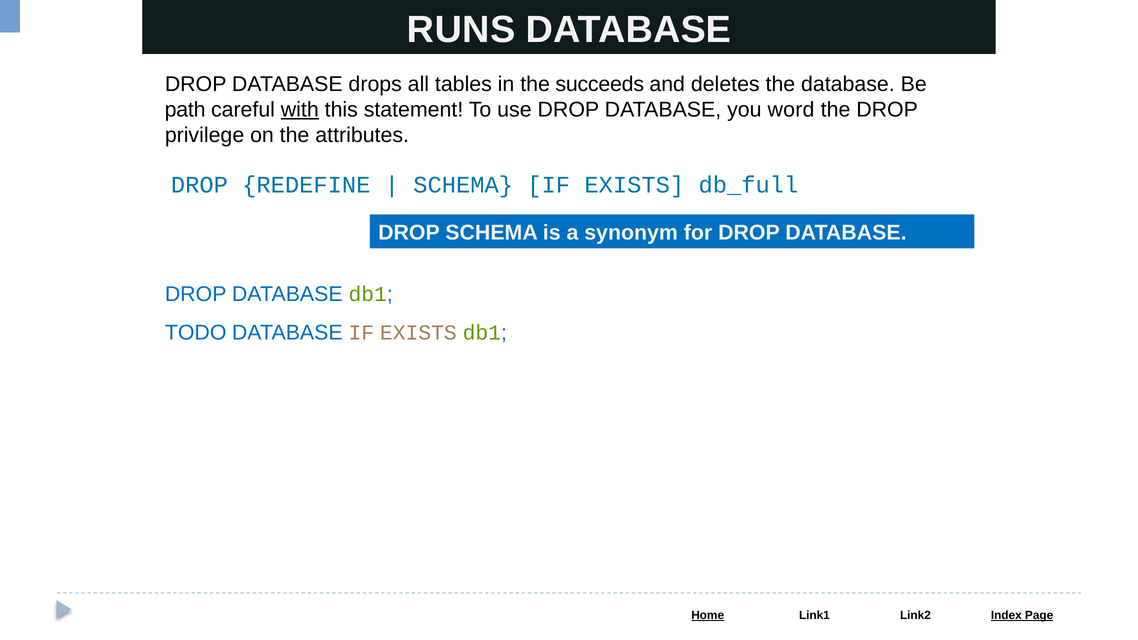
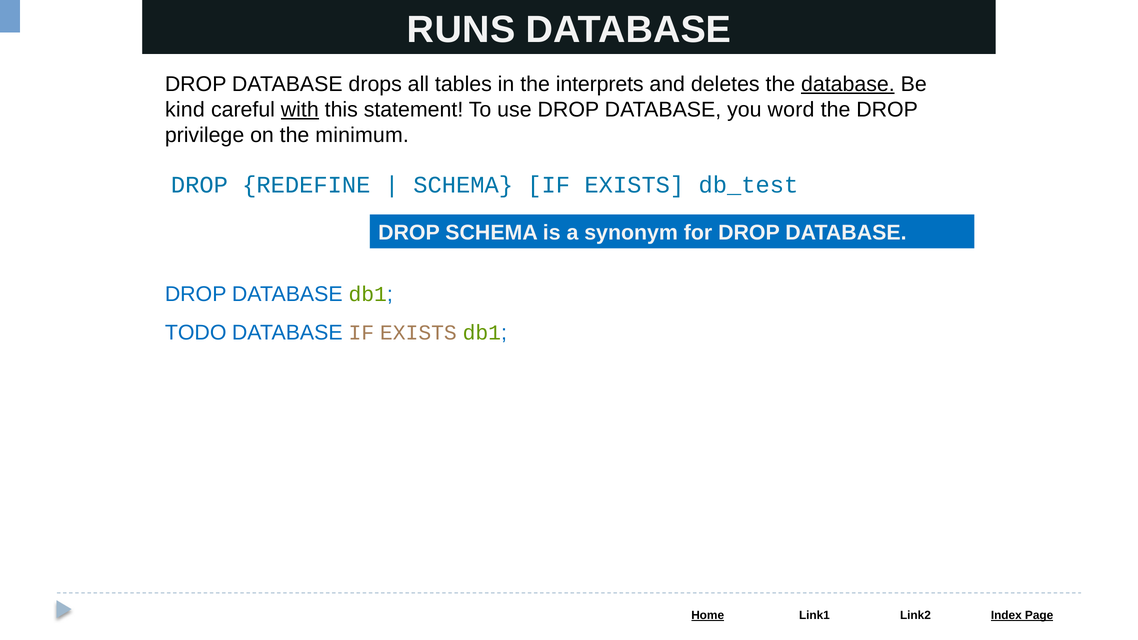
succeeds: succeeds -> interprets (600, 84)
database underline: none -> present (848, 84)
path: path -> kind (185, 110)
attributes: attributes -> minimum (362, 135)
db_full: db_full -> db_test (748, 185)
